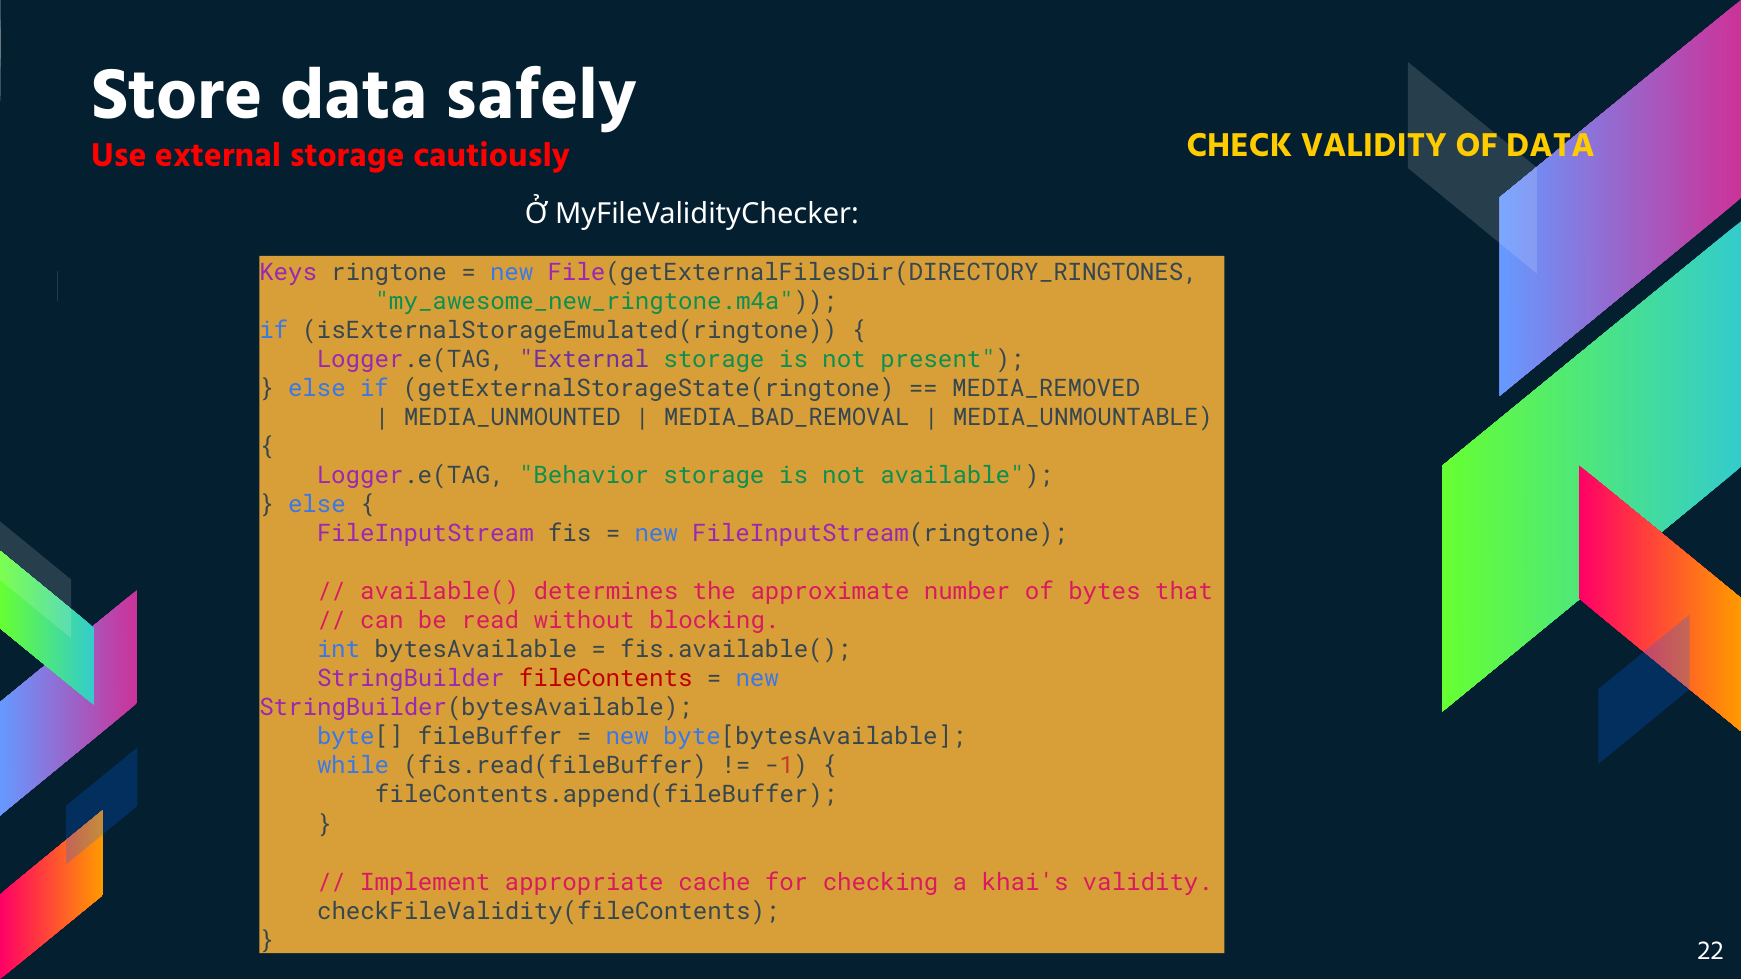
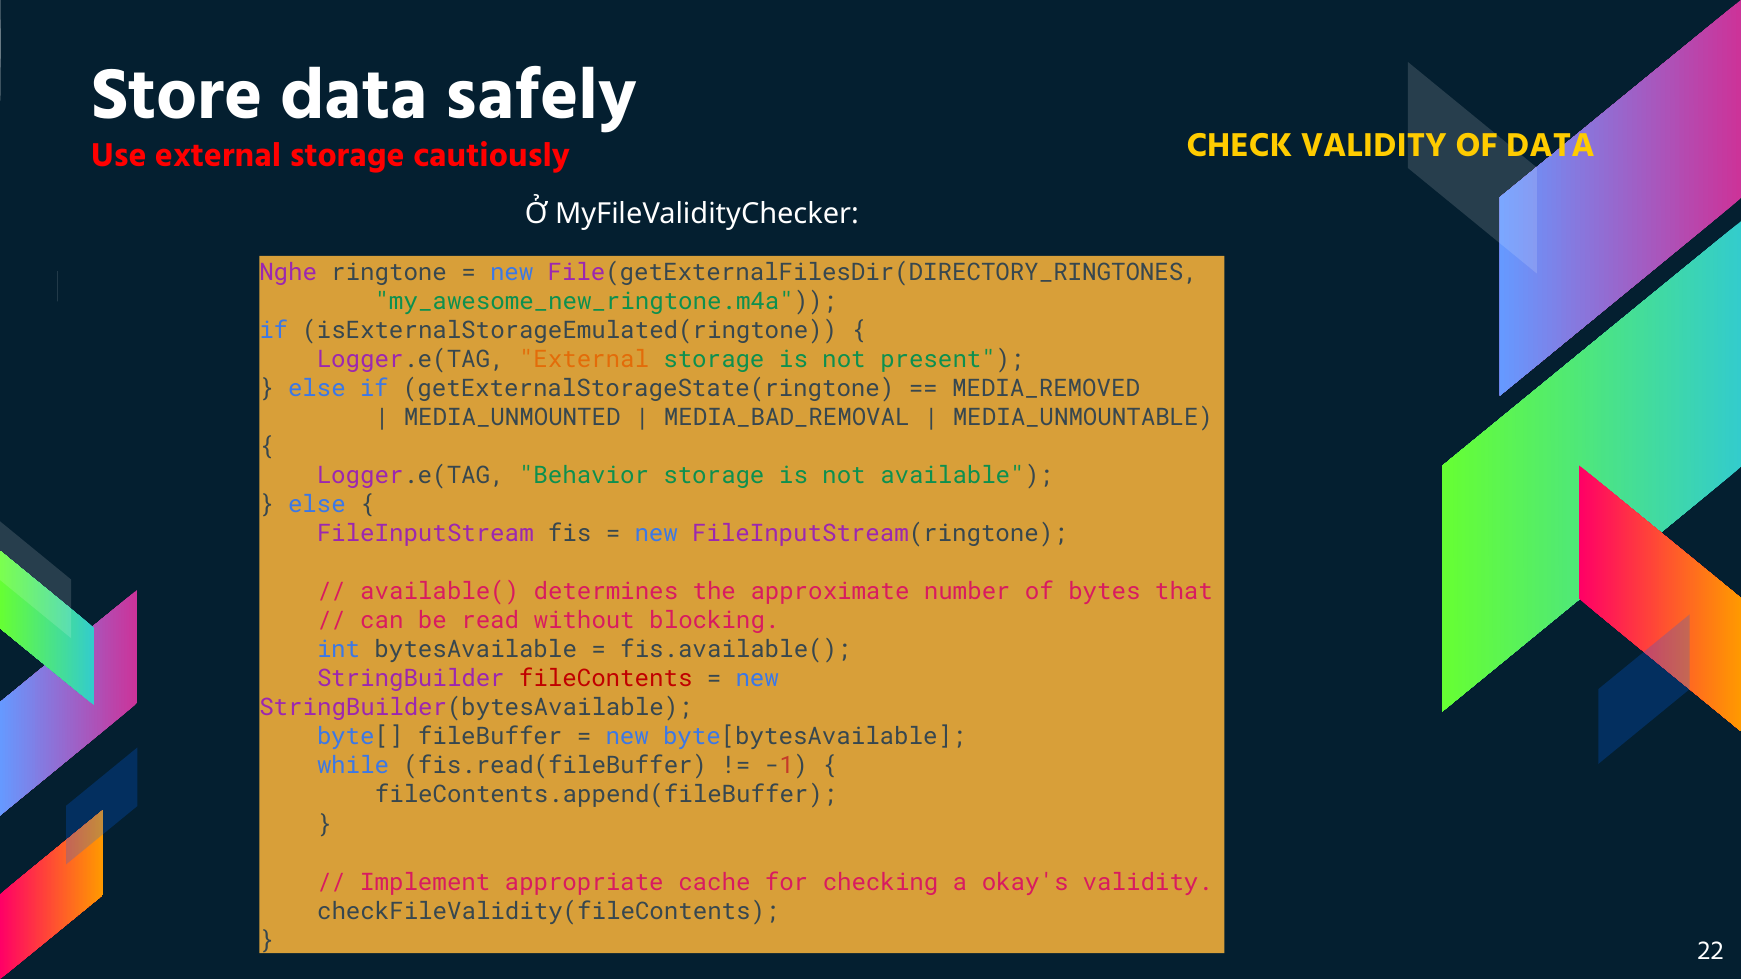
Keys: Keys -> Nghe (288, 272)
External colour: purple -> orange (584, 359)
khai's: khai's -> okay's (1025, 882)
